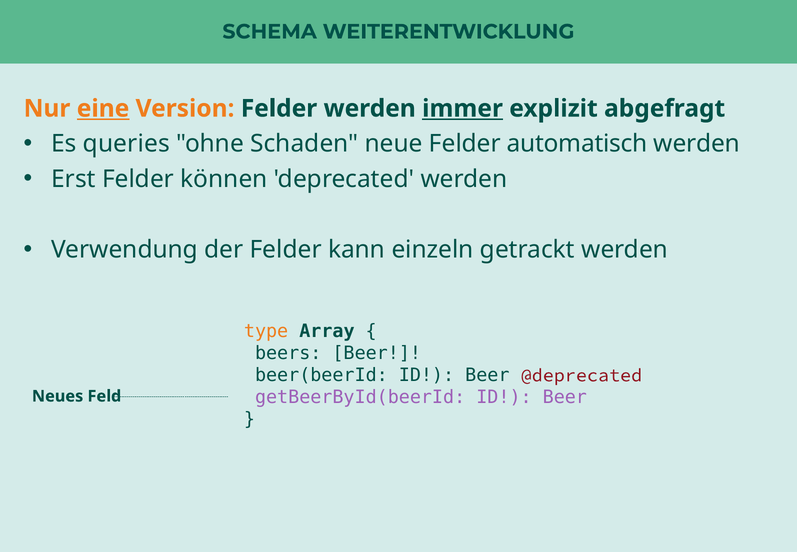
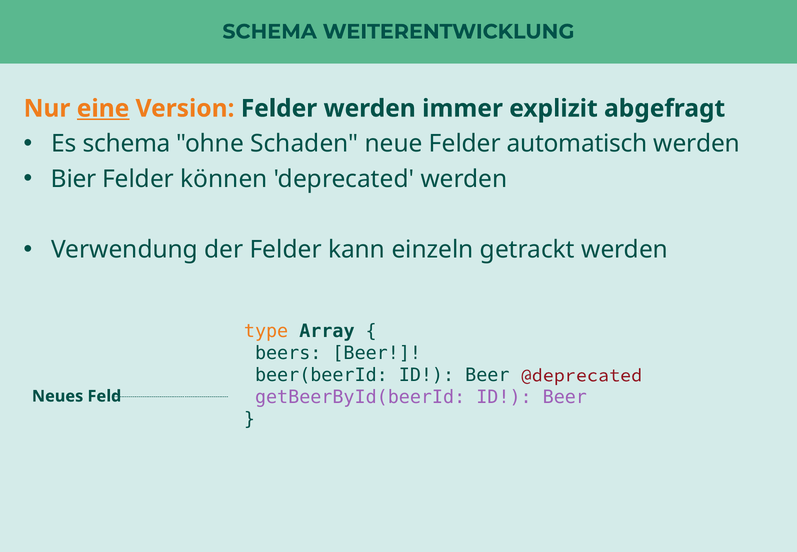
immer underline: present -> none (463, 108)
Es queries: queries -> schema (127, 144)
Erst: Erst -> Bier (74, 179)
